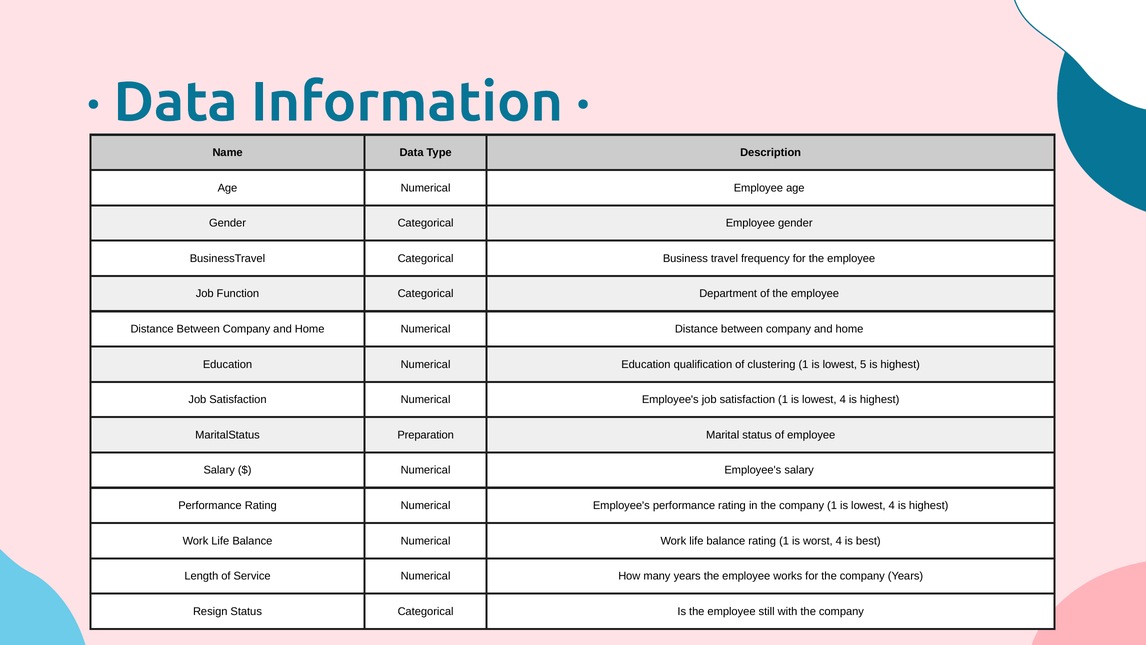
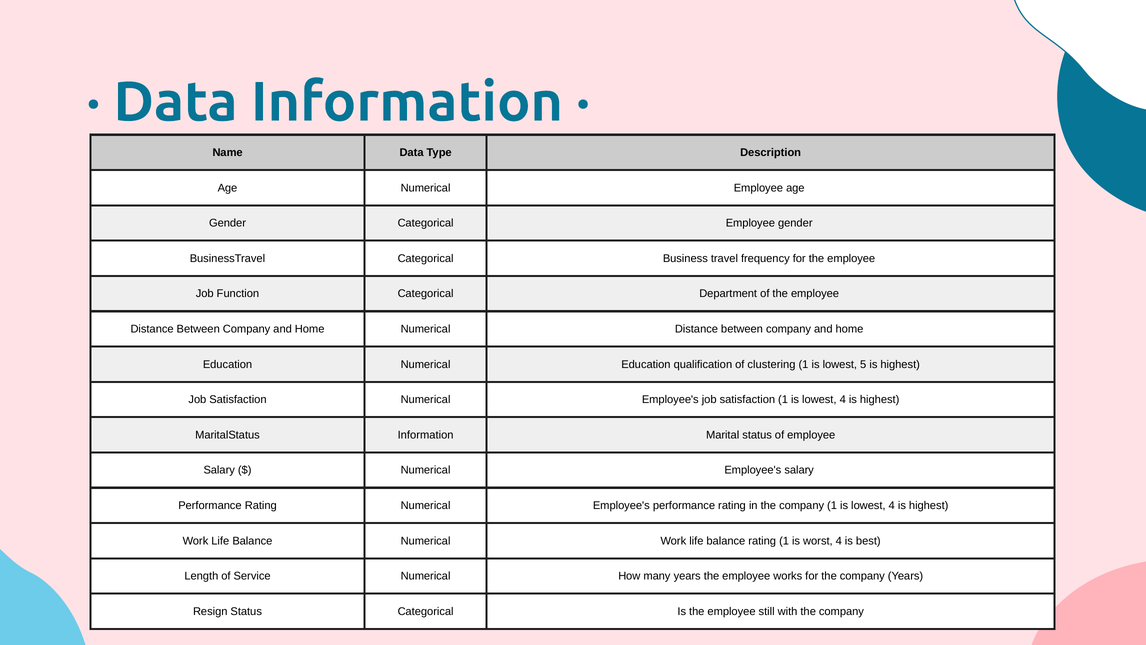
MaritalStatus Preparation: Preparation -> Information (426, 435)
